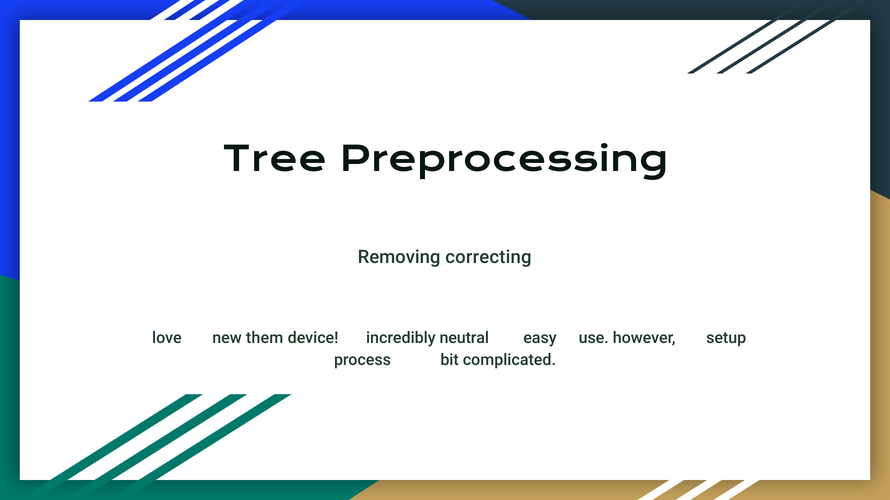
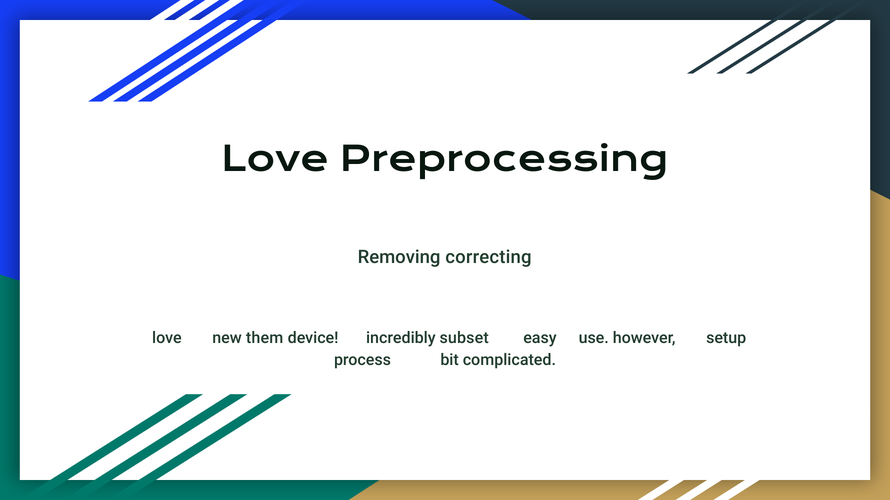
Tree: Tree -> Love (275, 160)
neutral: neutral -> subset (464, 338)
